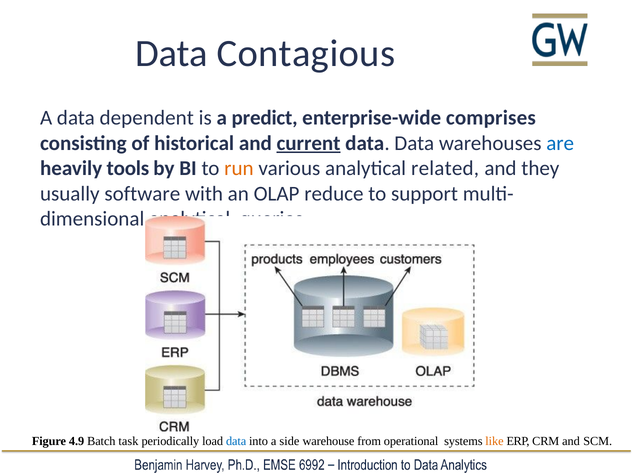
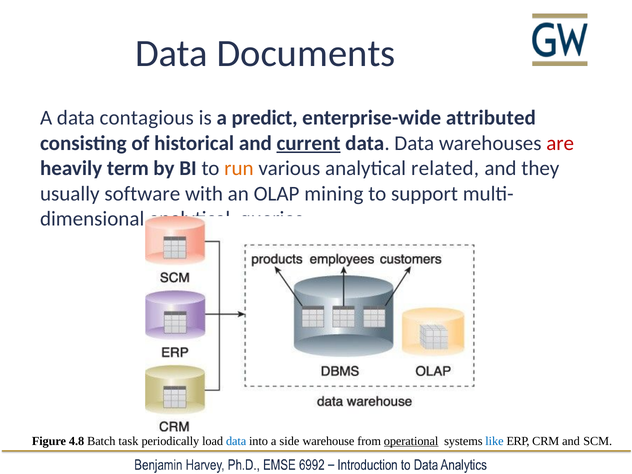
Contagious: Contagious -> Documents (306, 53)
dependent: dependent -> contagious (147, 118)
comprises: comprises -> attributed (491, 118)
are colour: blue -> red (560, 143)
tools: tools -> term (128, 168)
reduce: reduce -> mining (334, 194)
4.9: 4.9 -> 4.8 (77, 441)
operational underline: none -> present (411, 441)
like colour: orange -> blue (494, 441)
